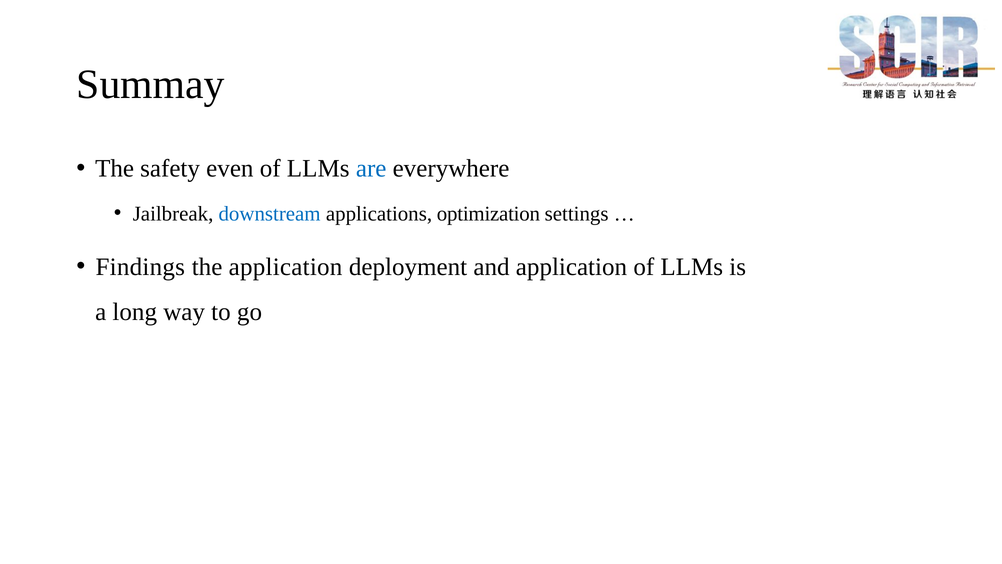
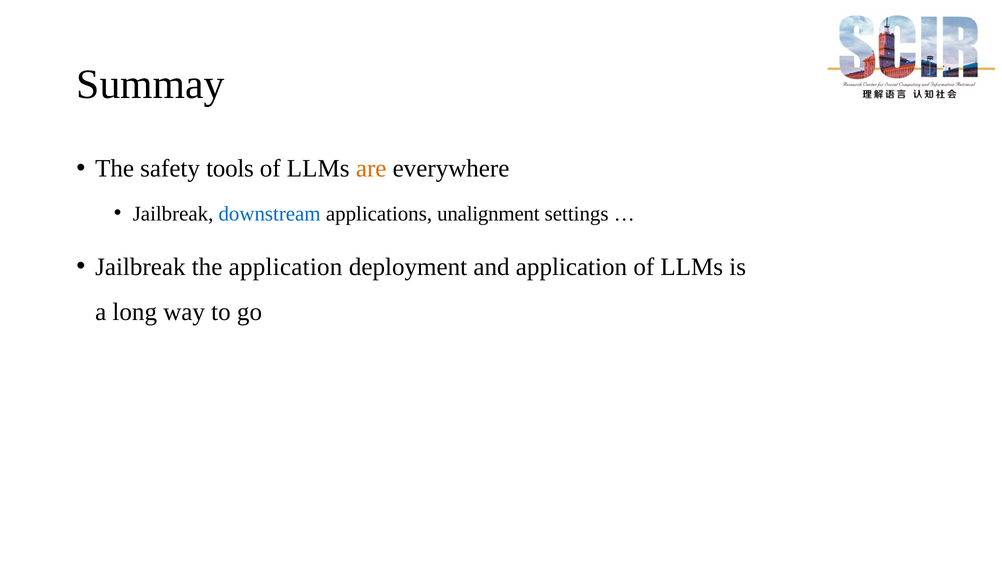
even: even -> tools (230, 169)
are colour: blue -> orange (371, 169)
optimization: optimization -> unalignment (488, 214)
Findings: Findings -> Jailbreak (140, 267)
